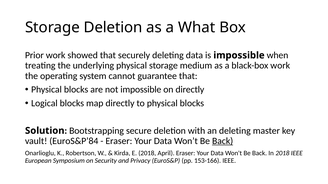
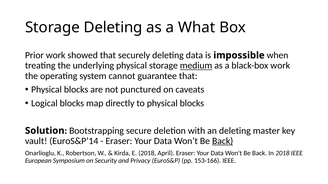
Storage Deletion: Deletion -> Deleting (113, 28)
medium underline: none -> present (196, 66)
not impossible: impossible -> punctured (141, 90)
on directly: directly -> caveats (190, 90)
EuroS&P’84: EuroS&P’84 -> EuroS&P’14 (74, 141)
